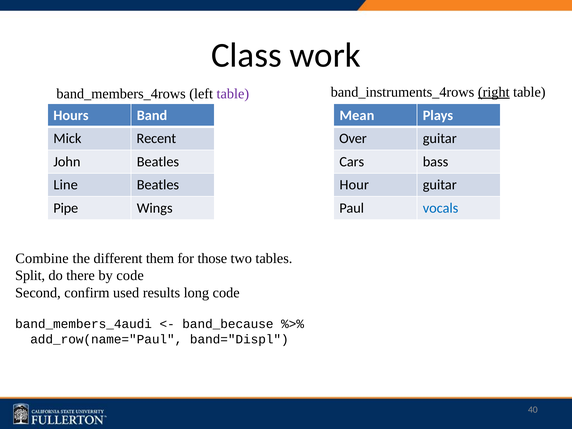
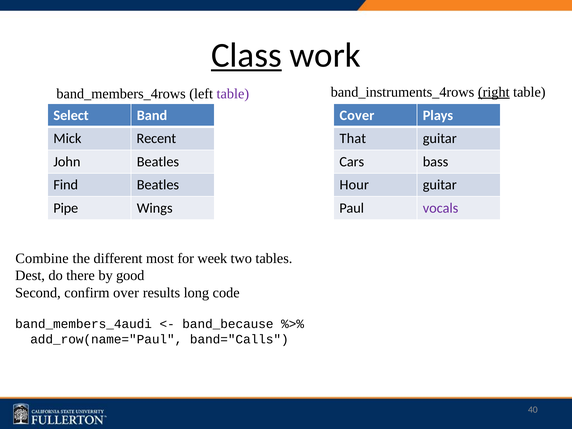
Class underline: none -> present (246, 55)
Hours: Hours -> Select (71, 115)
Mean: Mean -> Cover (357, 115)
Over: Over -> That (353, 139)
Line: Line -> Find (66, 185)
vocals colour: blue -> purple (441, 208)
them: them -> most (160, 258)
those: those -> week (212, 258)
Split: Split -> Dest (30, 276)
by code: code -> good (130, 276)
used: used -> over (126, 293)
band="Displ: band="Displ -> band="Calls (239, 339)
